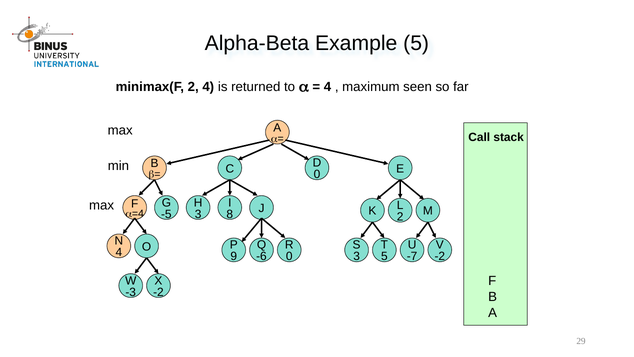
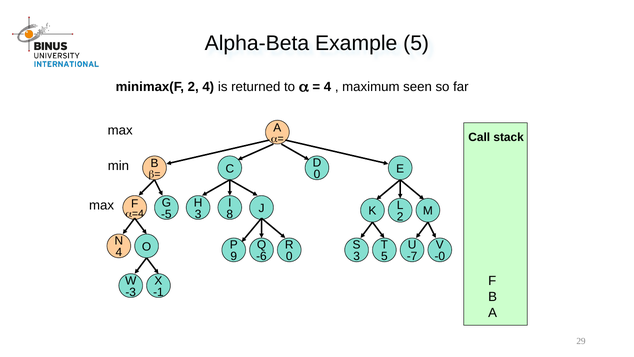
-2: -2 -> -0 (440, 256)
-2: -2 -> -1 (158, 292)
